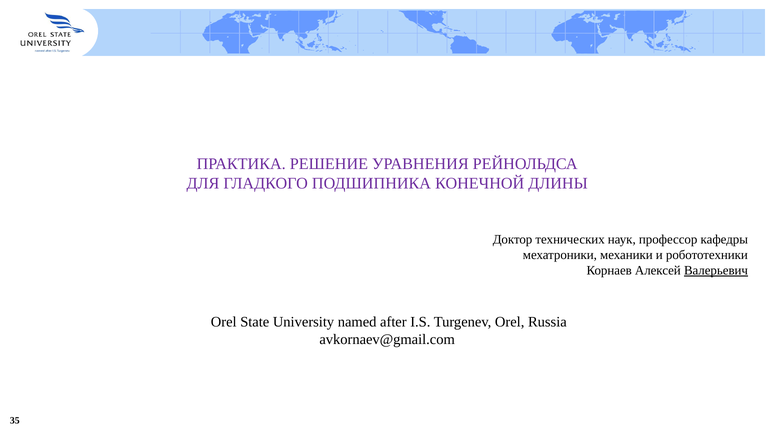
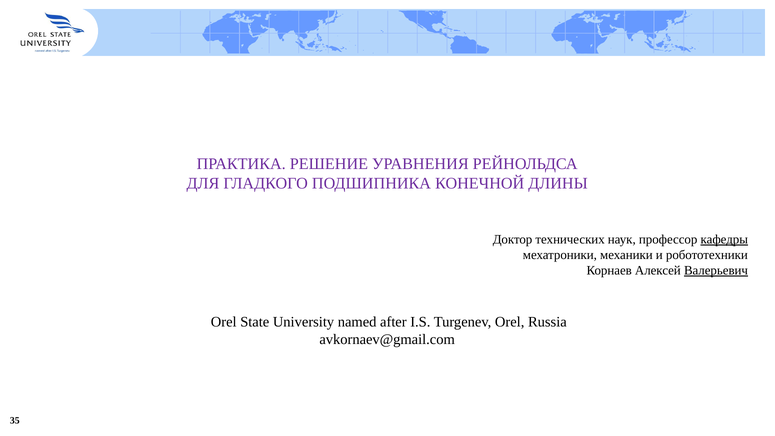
кафедры underline: none -> present (724, 239)
